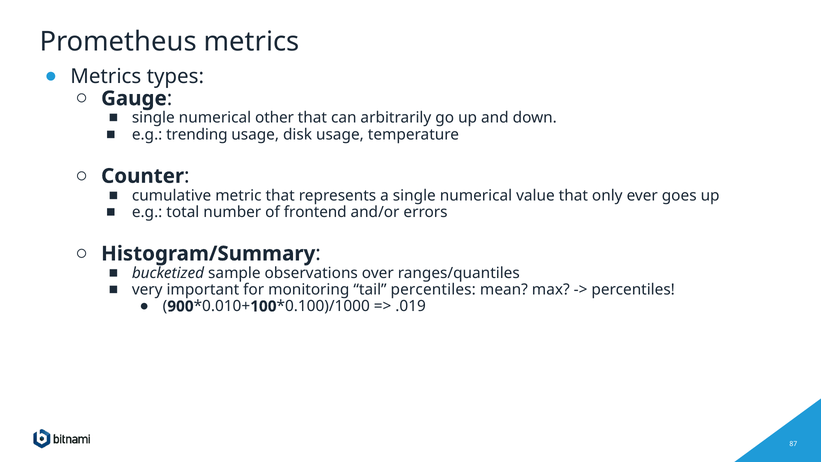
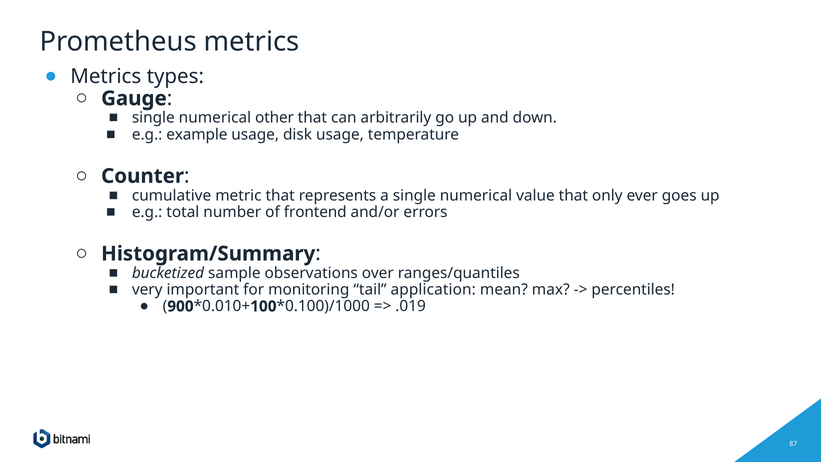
trending: trending -> example (197, 134)
tail percentiles: percentiles -> application (433, 290)
